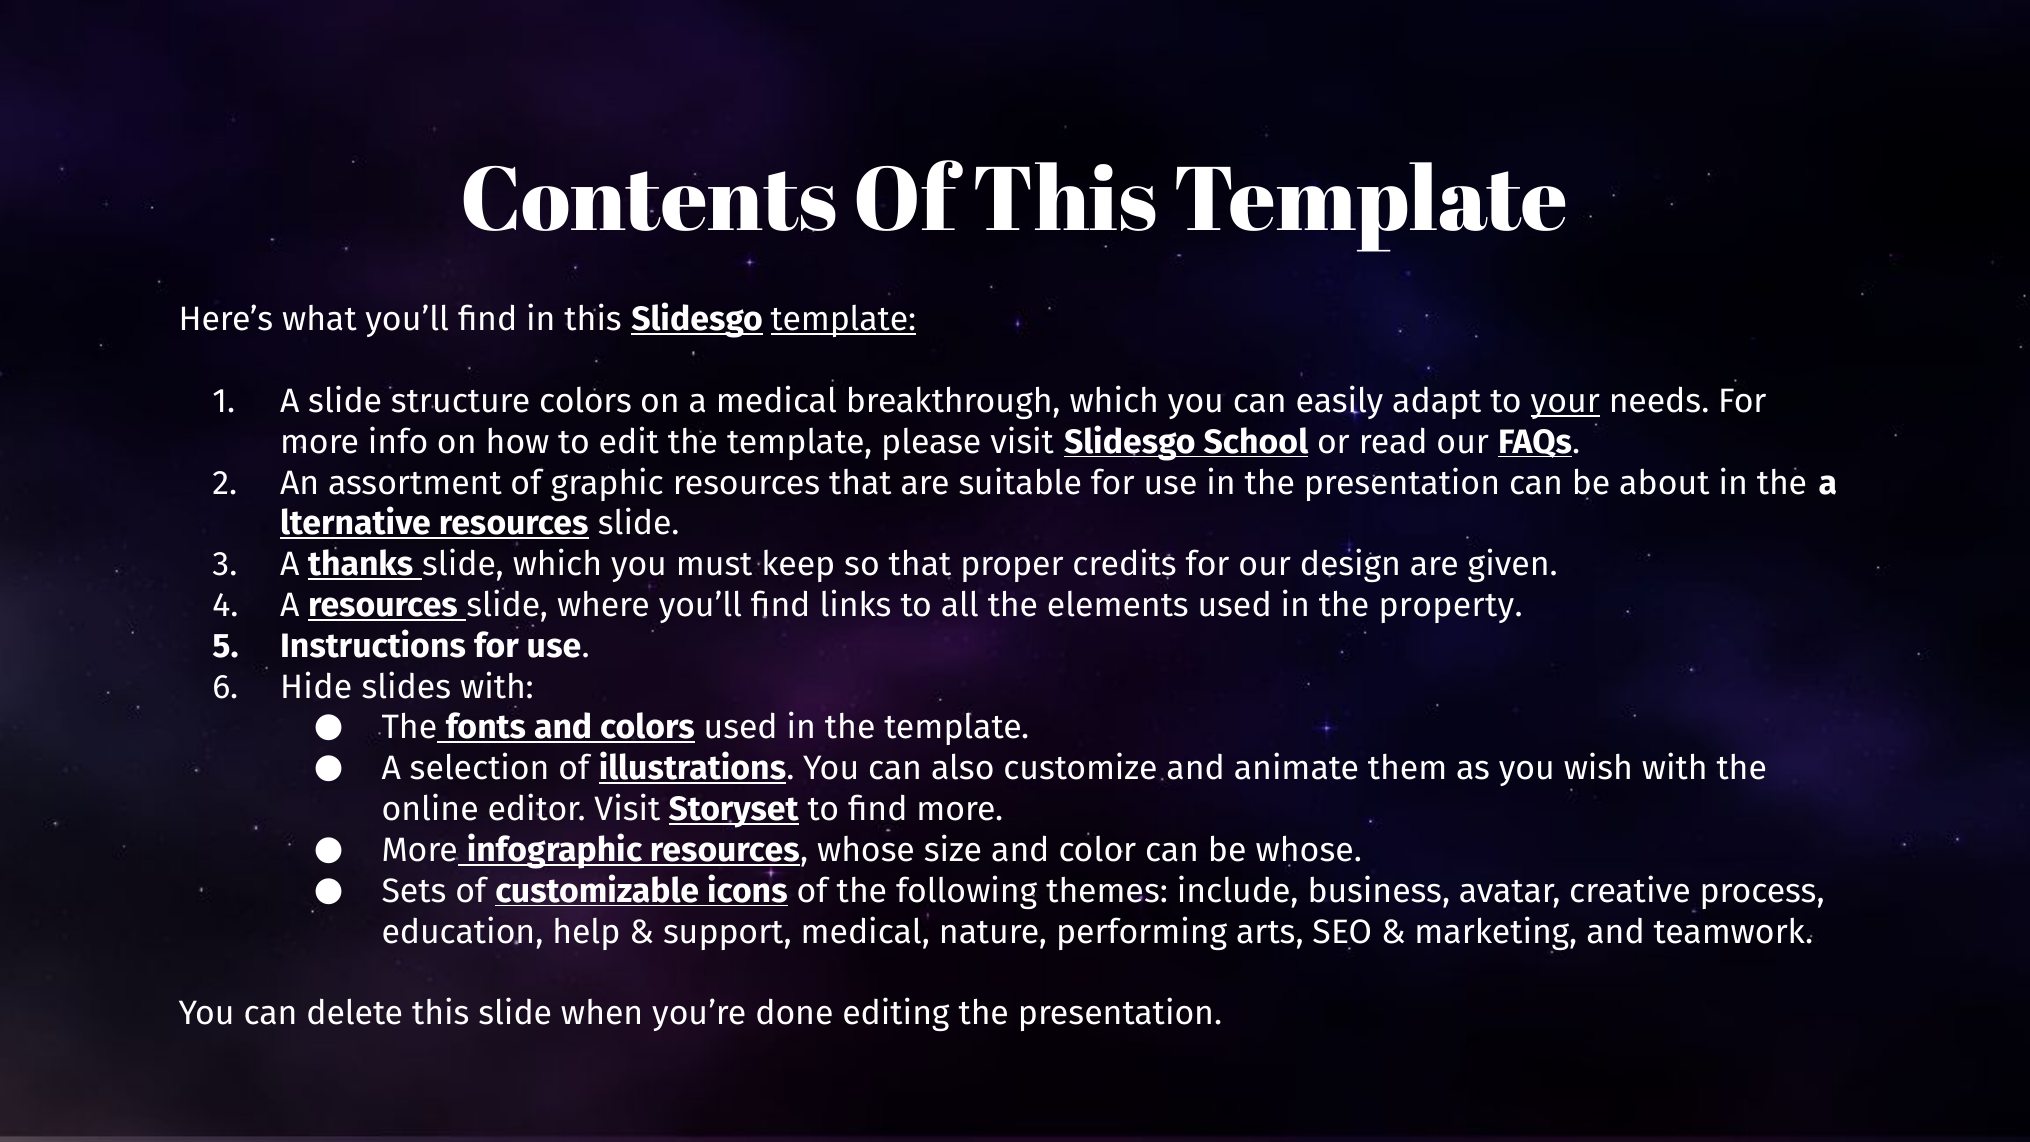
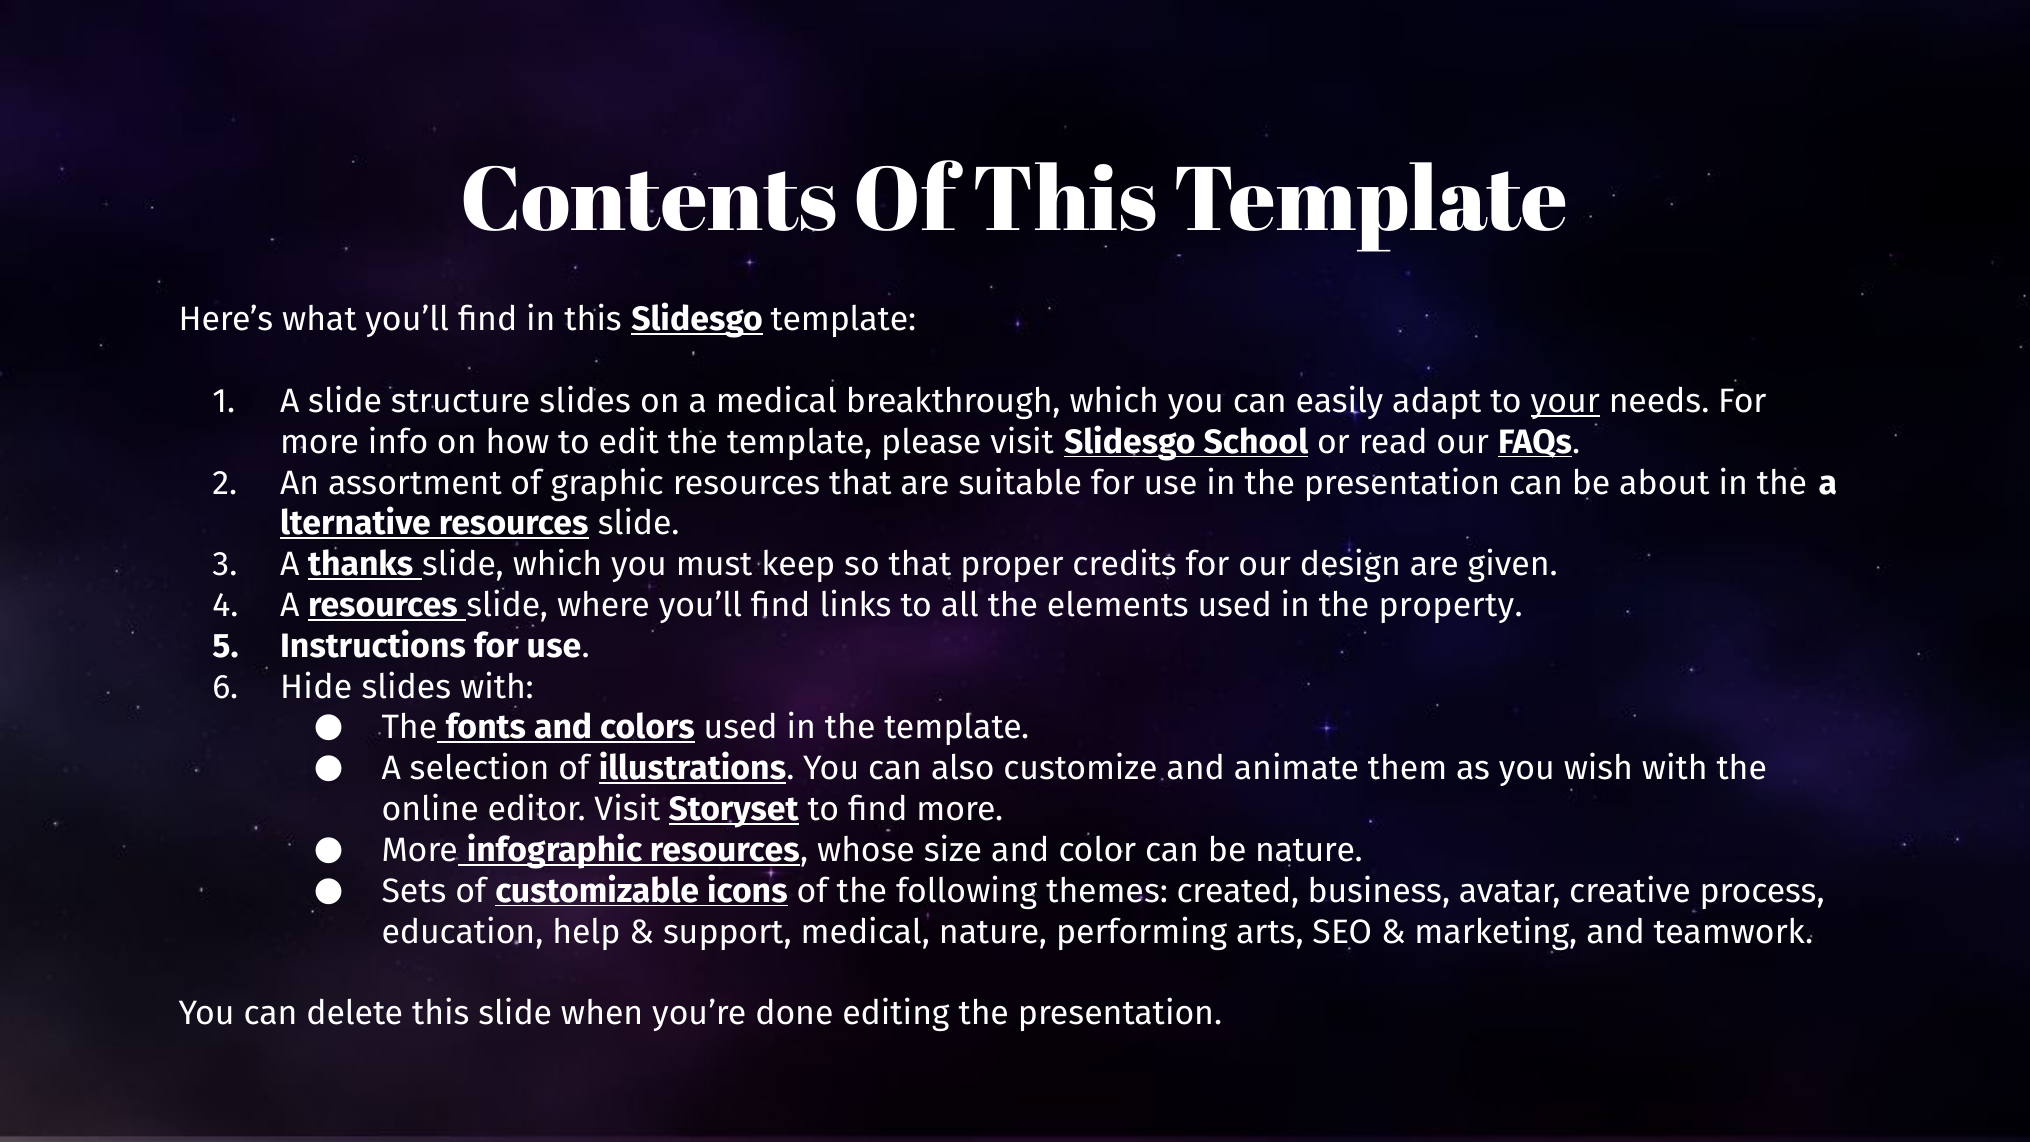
template underline: present -> none (843, 320)
structure colors: colors -> slides (585, 401)
be whose: whose -> nature (1309, 850)
include: include -> created (1238, 891)
